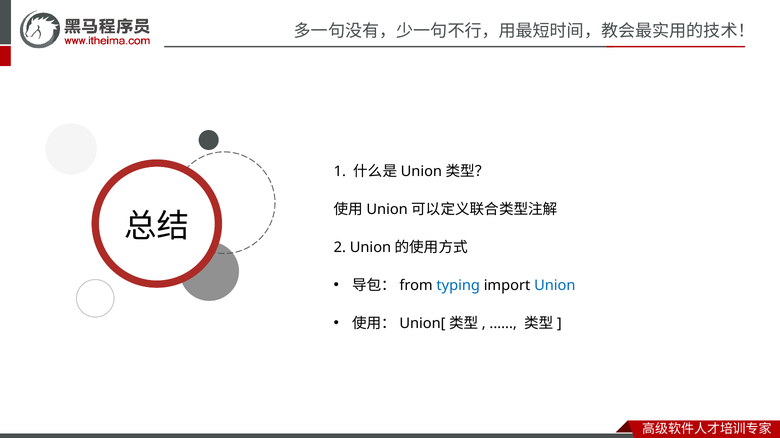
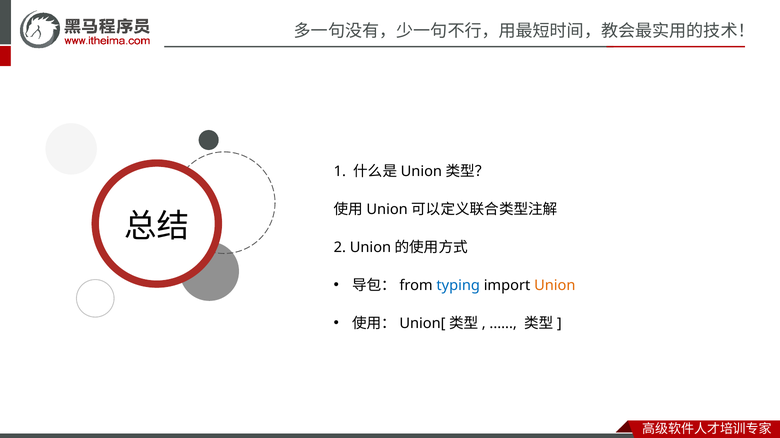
Union colour: blue -> orange (555, 286)
